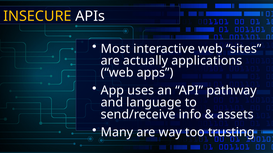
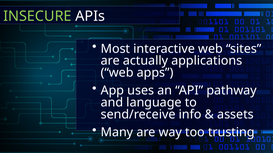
INSECURE colour: yellow -> light green (37, 16)
